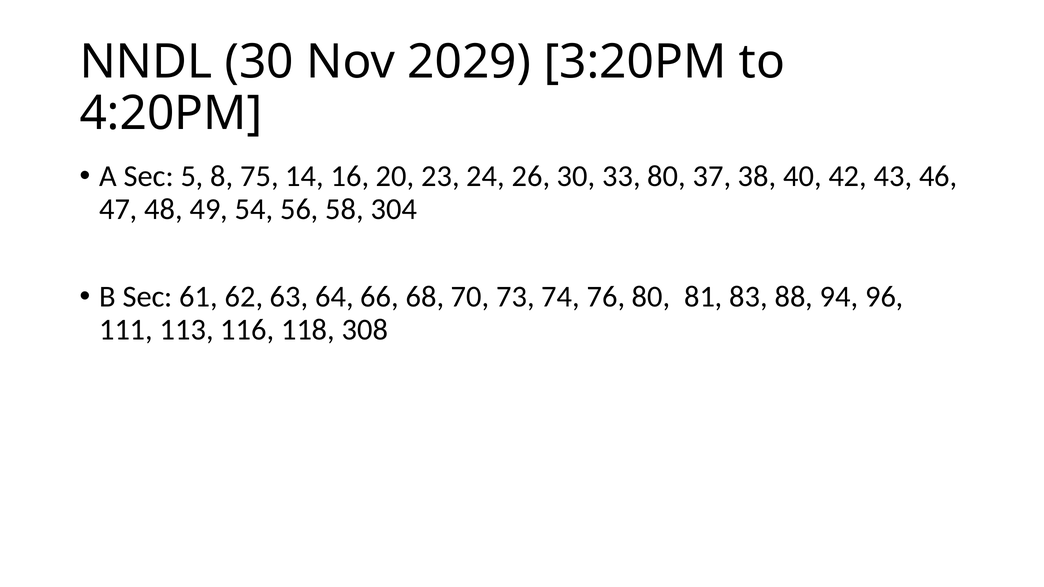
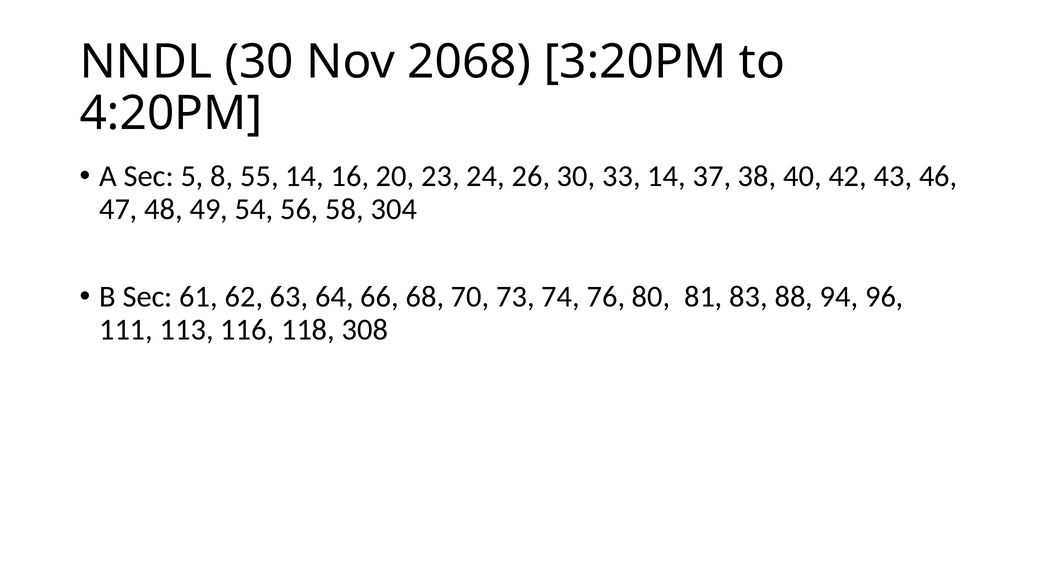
2029: 2029 -> 2068 (469, 62)
75: 75 -> 55 (259, 177)
33 80: 80 -> 14 (667, 177)
